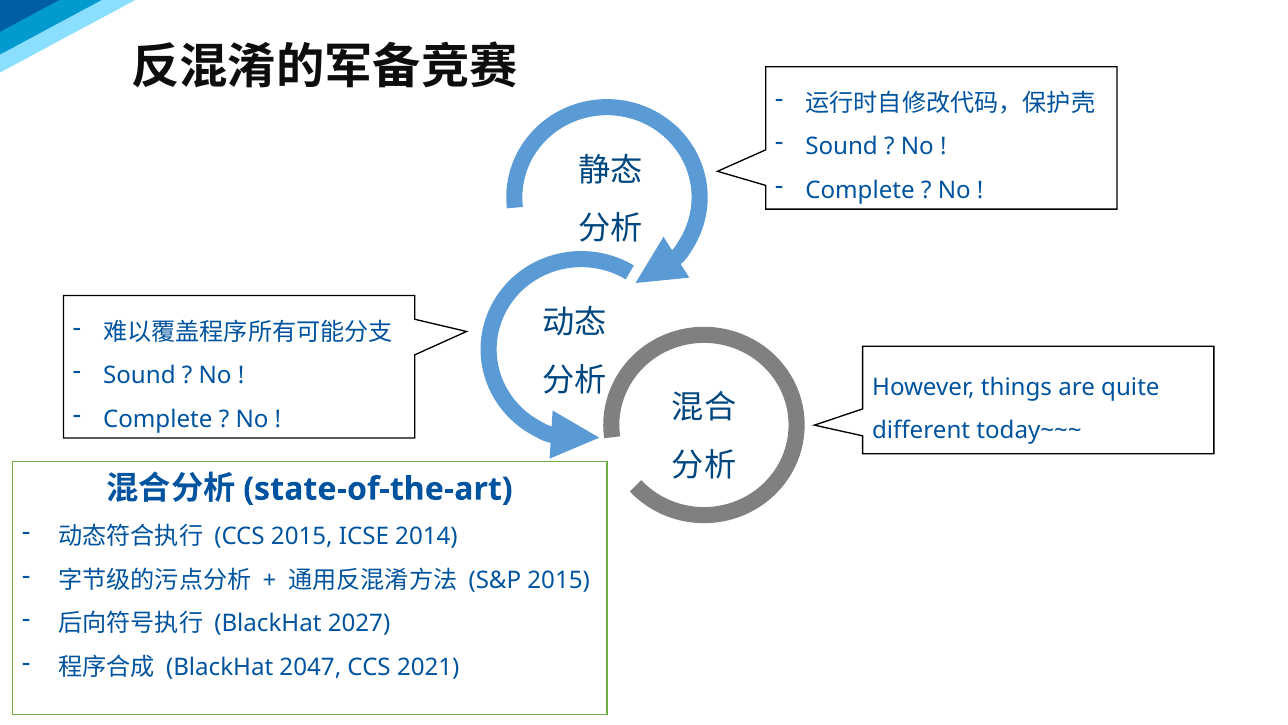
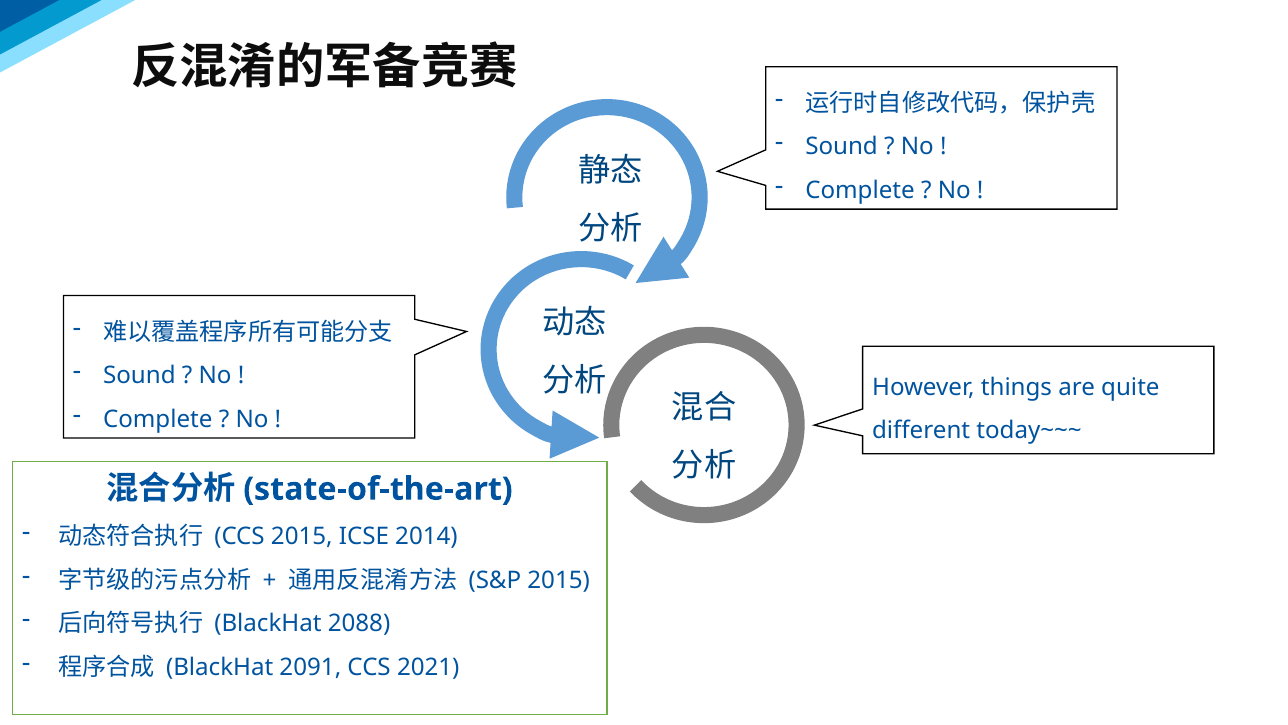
2027: 2027 -> 2088 (359, 623)
2047: 2047 -> 2091 (310, 667)
